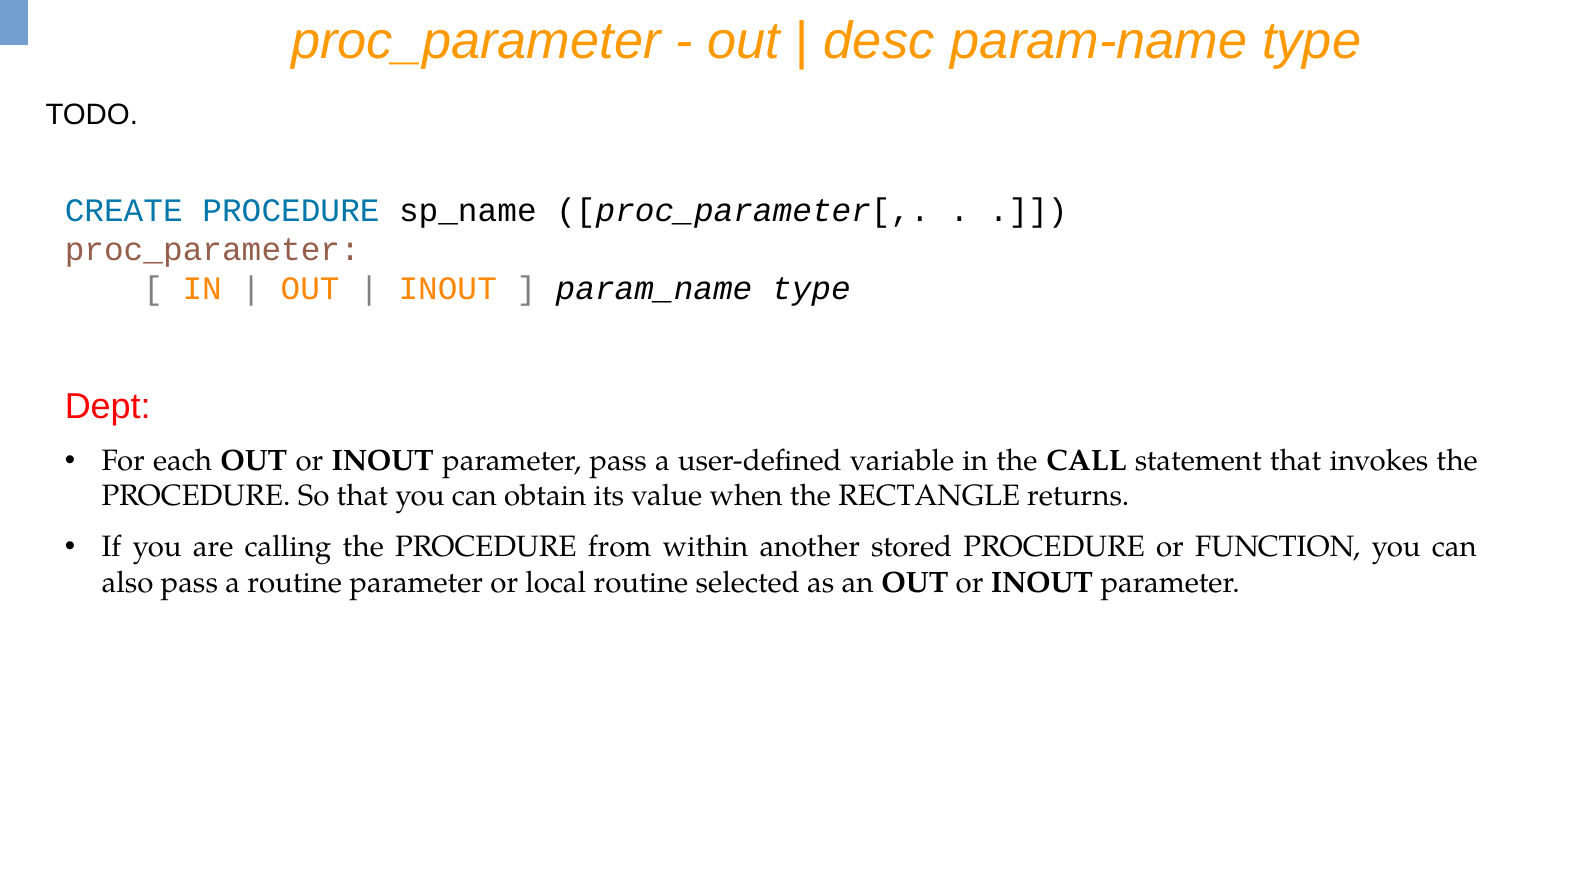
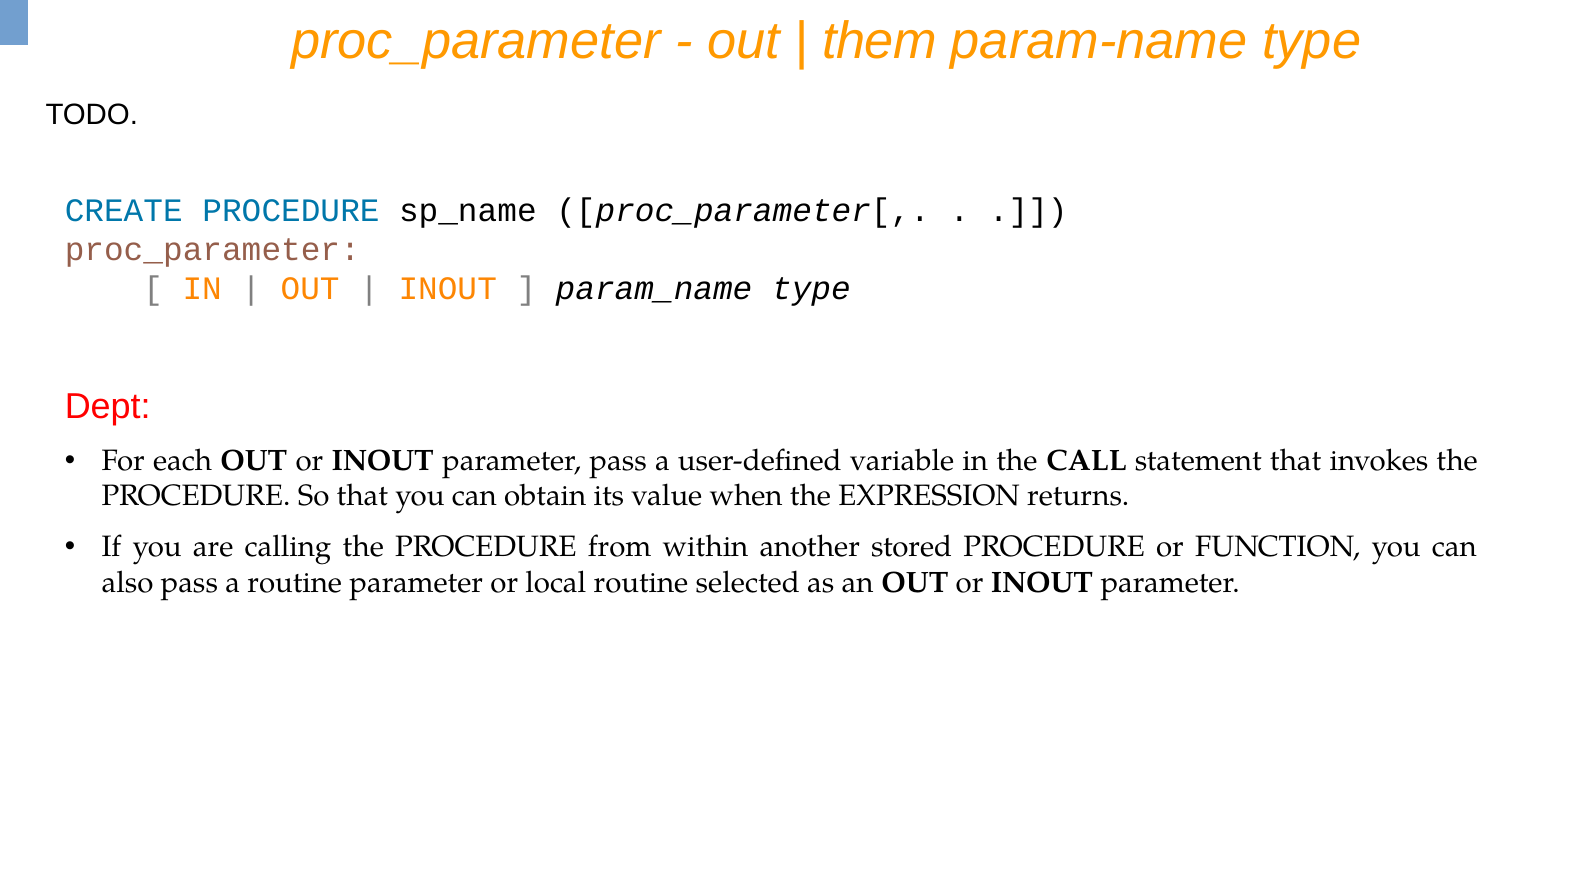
desc: desc -> them (880, 41)
RECTANGLE: RECTANGLE -> EXPRESSION (929, 496)
